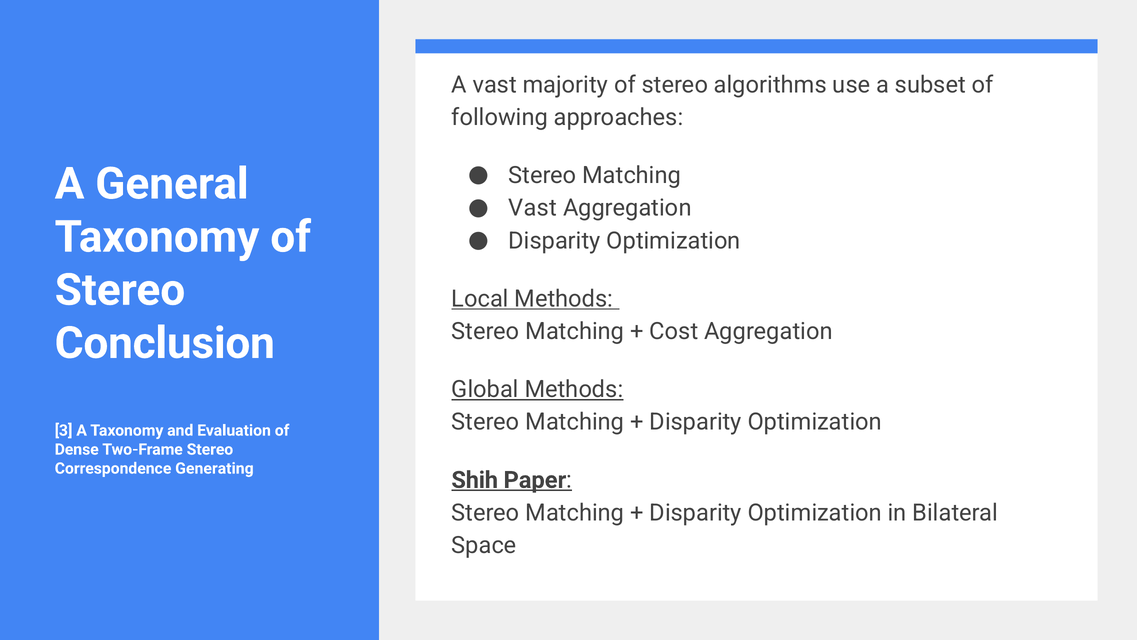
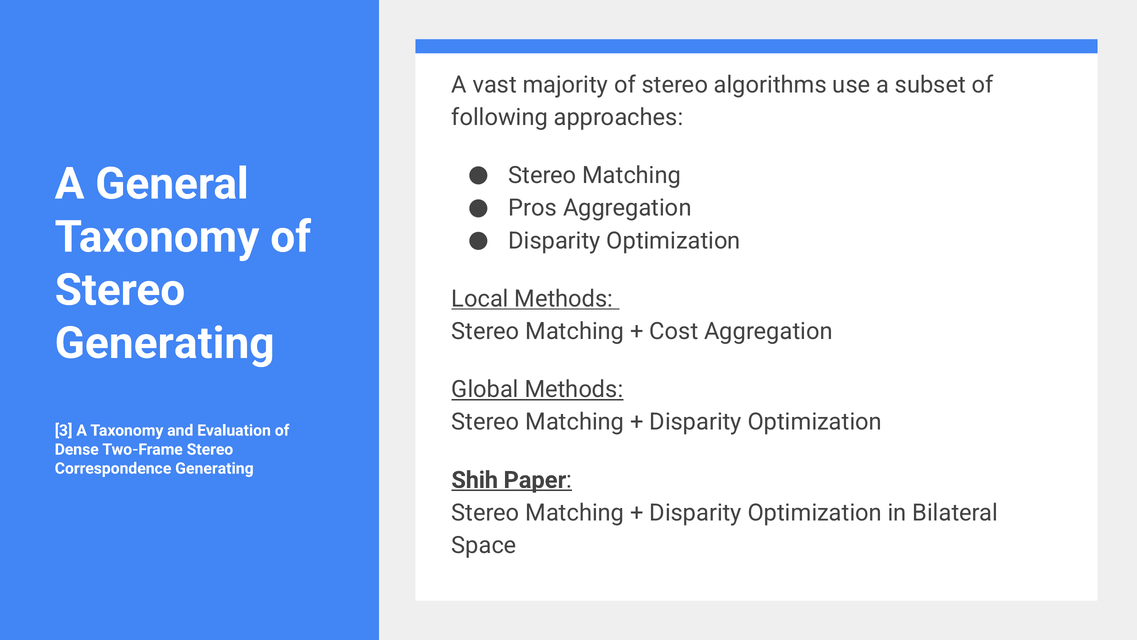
Vast: Vast -> Pros (533, 208)
Conclusion: Conclusion -> Generating (165, 343)
